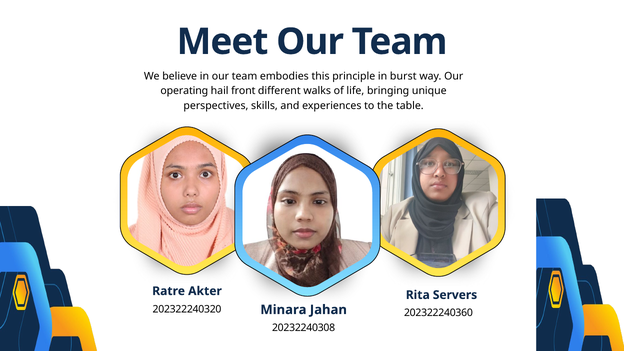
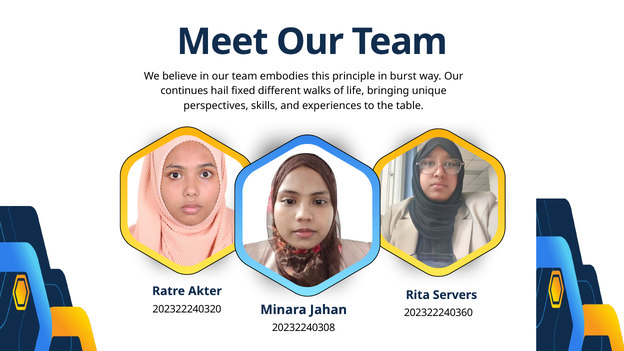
operating: operating -> continues (184, 91)
front: front -> fixed (243, 91)
